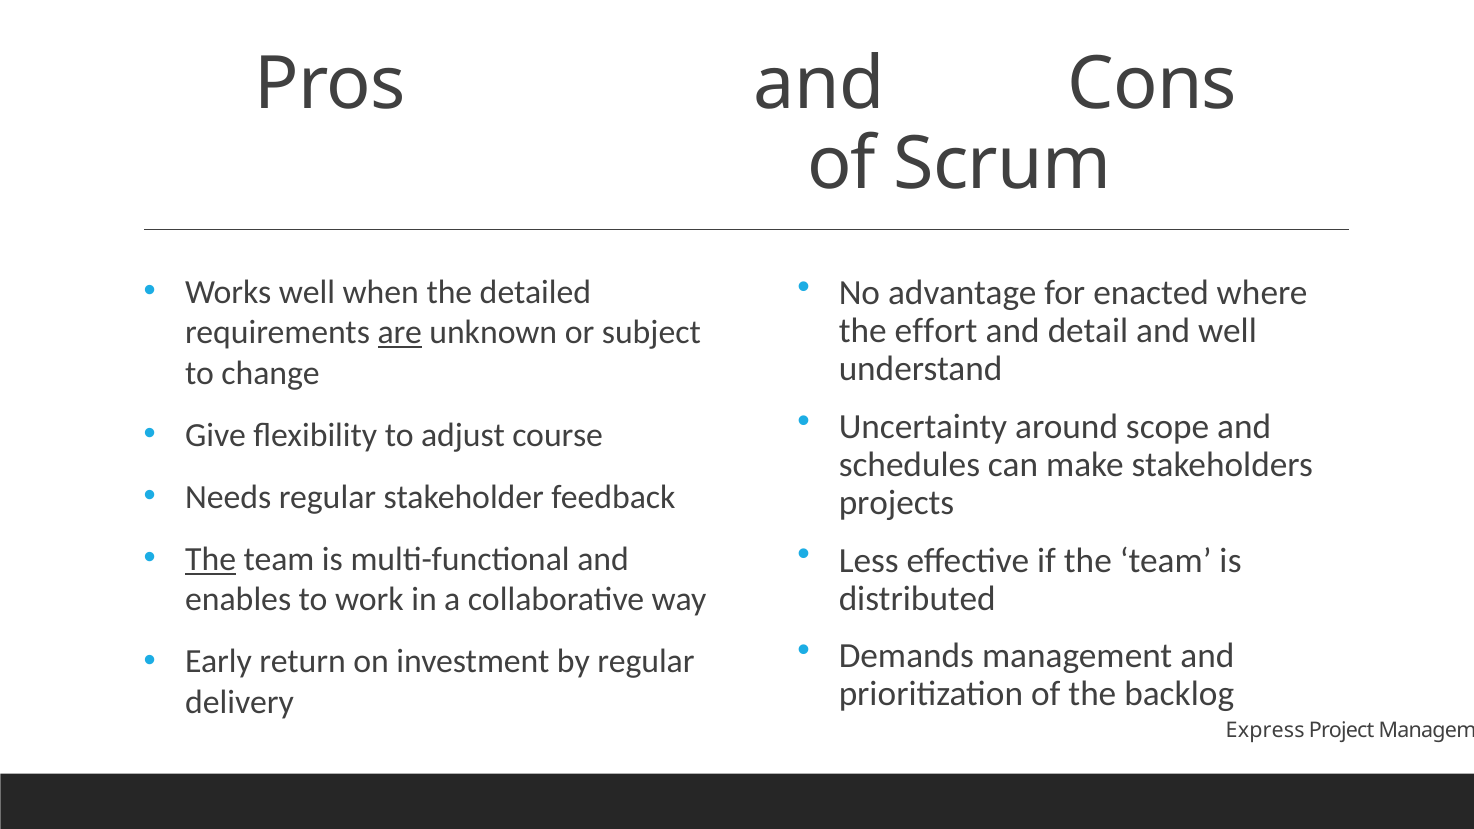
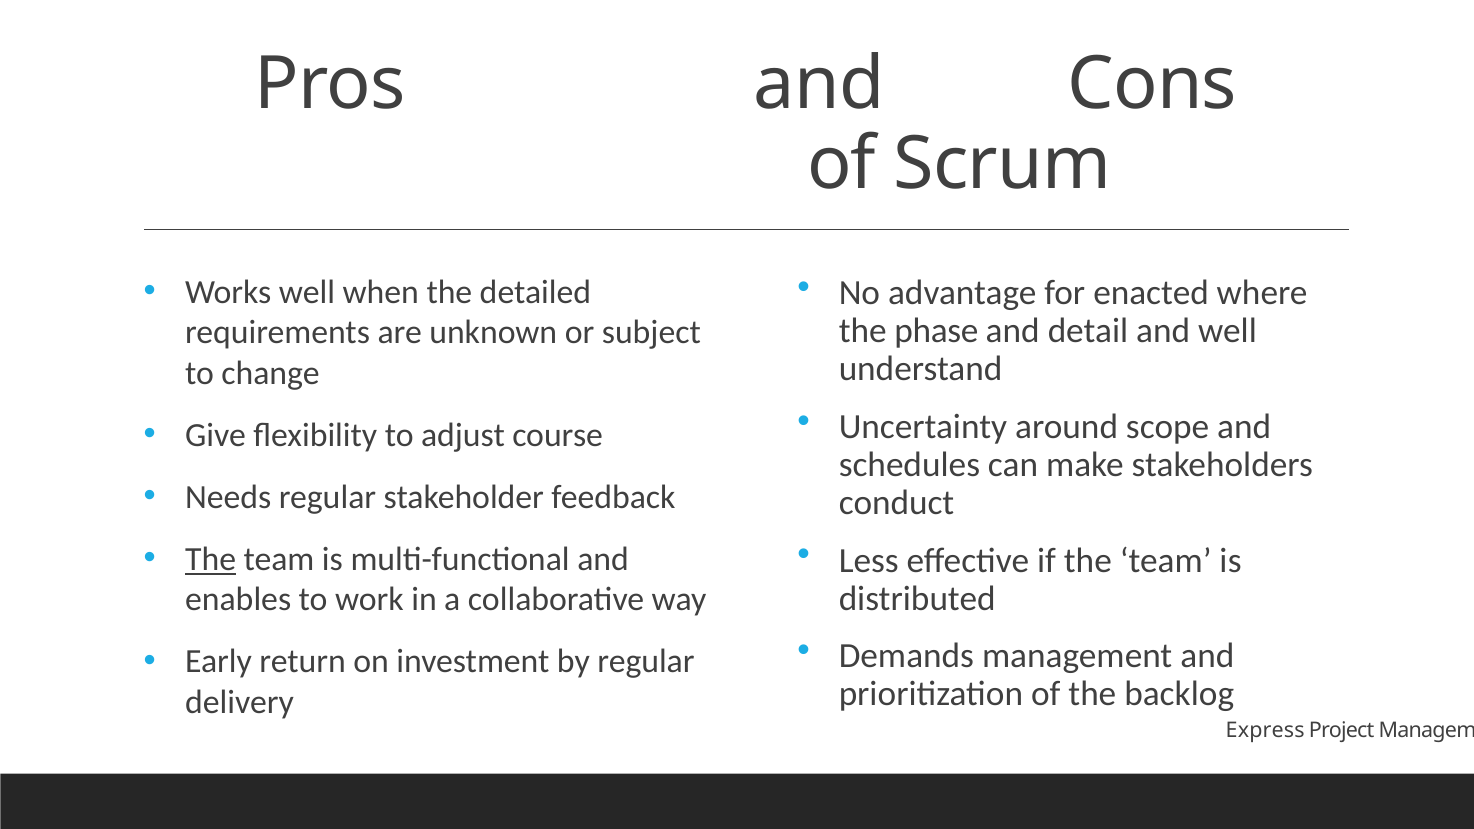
effort: effort -> phase (936, 331)
are underline: present -> none (400, 333)
projects: projects -> conduct (896, 503)
